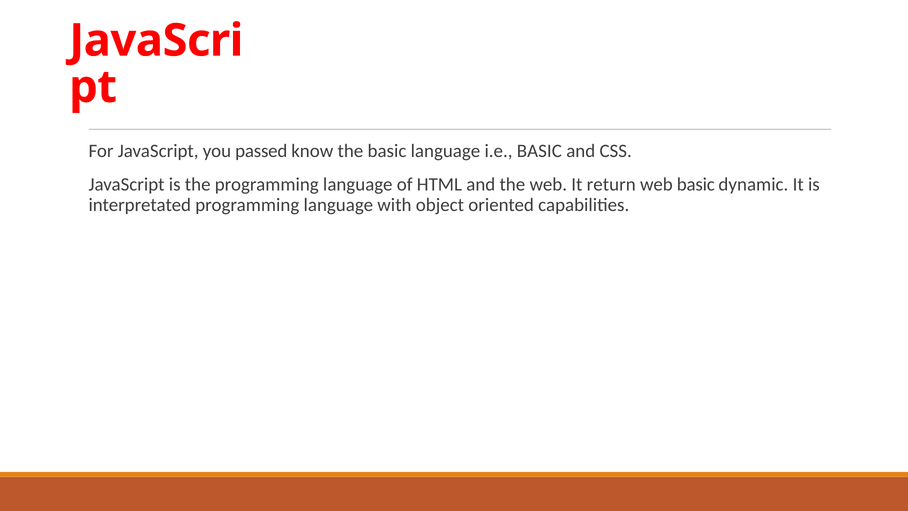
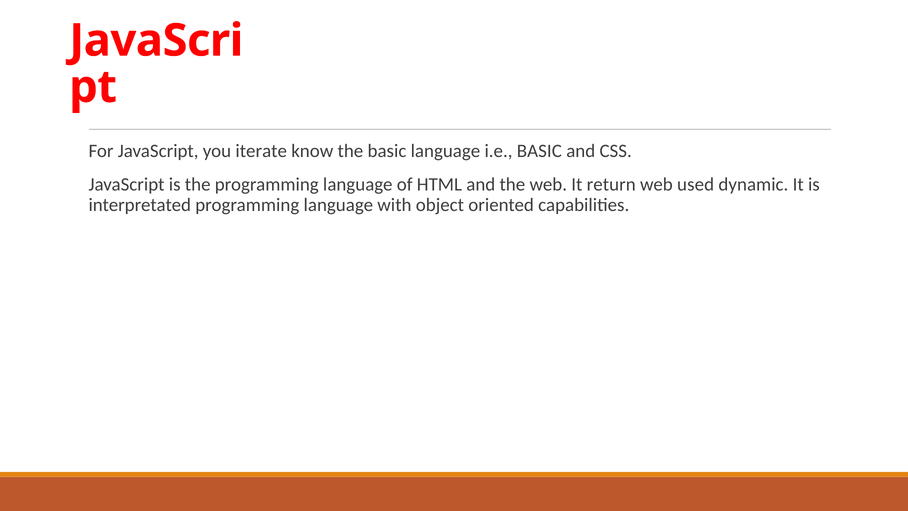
passed: passed -> iterate (261, 151)
web basic: basic -> used (696, 185)
